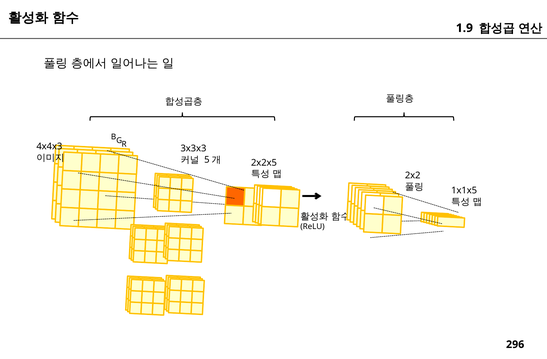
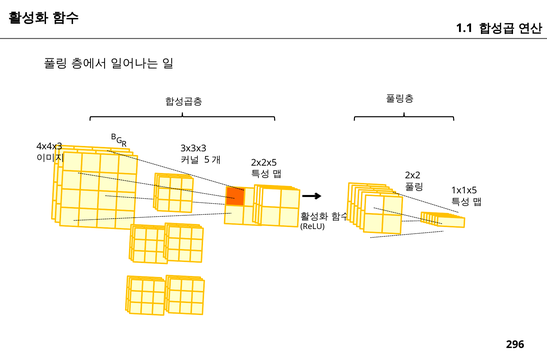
1.9: 1.9 -> 1.1 (464, 28)
